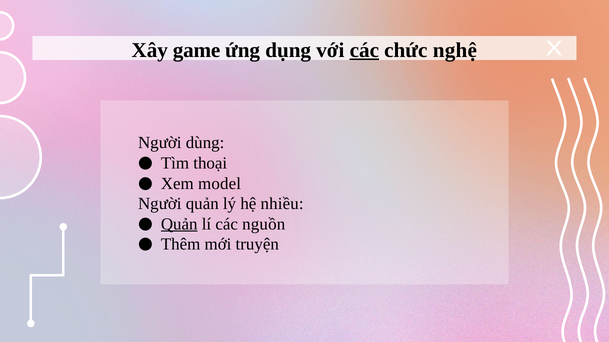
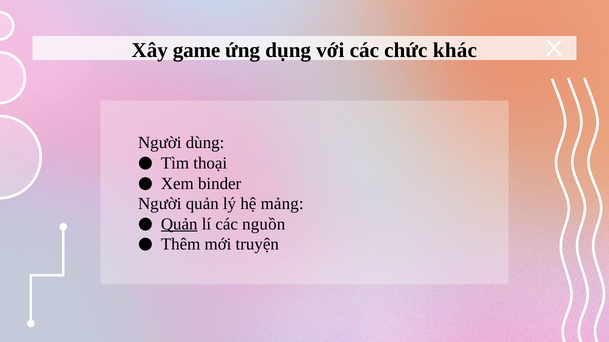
các underline: present -> none (364, 50)
nghệ: nghệ -> khác (455, 50)
model: model -> binder (220, 184)
nhiều: nhiều -> mảng (282, 204)
